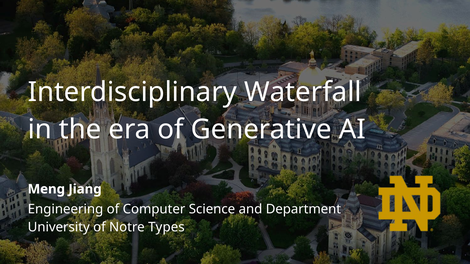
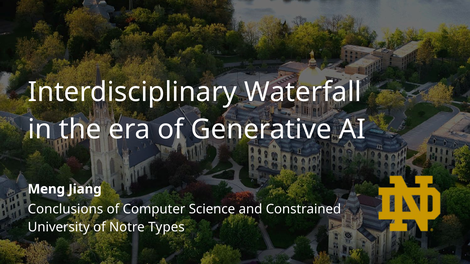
Engineering: Engineering -> Conclusions (65, 209)
Department: Department -> Constrained (303, 209)
